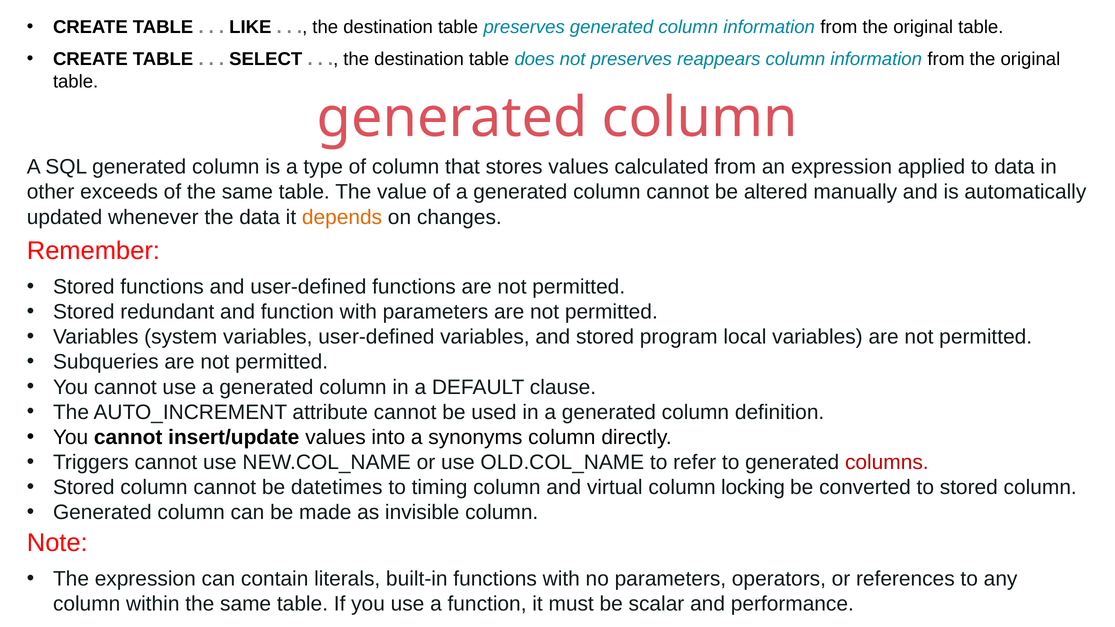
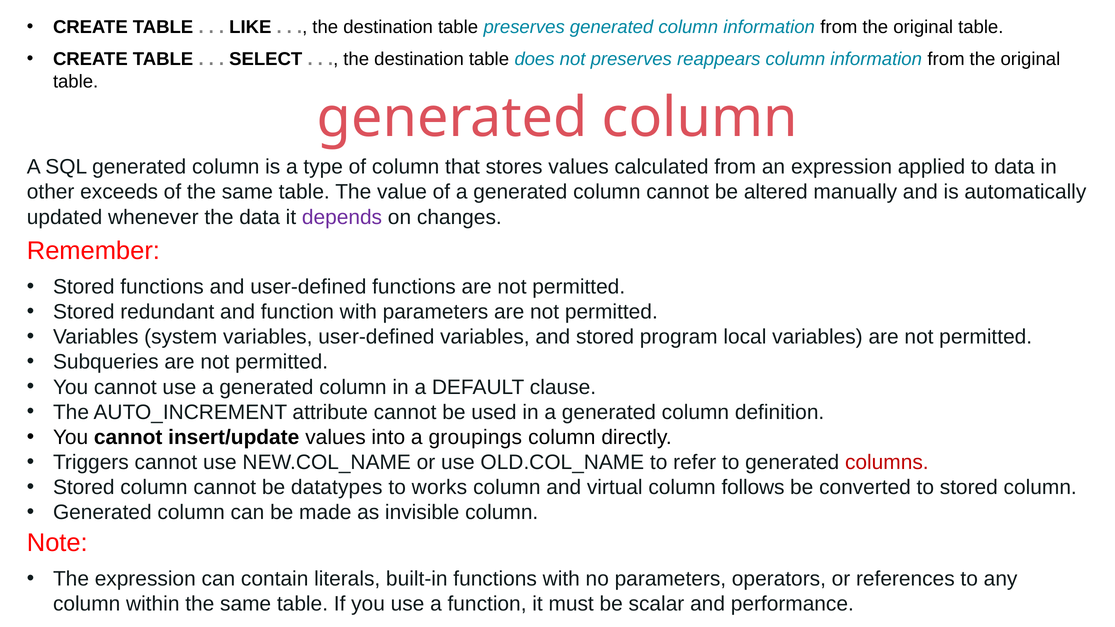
depends colour: orange -> purple (342, 217)
synonyms: synonyms -> groupings (475, 437)
datetimes: datetimes -> datatypes (337, 488)
timing: timing -> works (439, 488)
locking: locking -> follows (753, 488)
